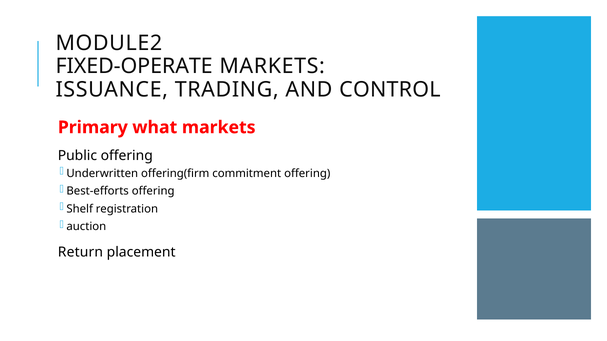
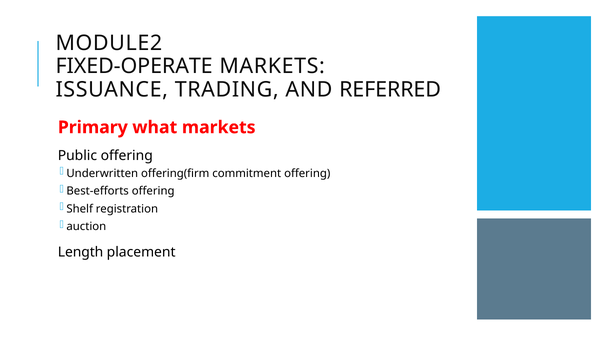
CONTROL: CONTROL -> REFERRED (390, 90)
Return: Return -> Length (81, 253)
